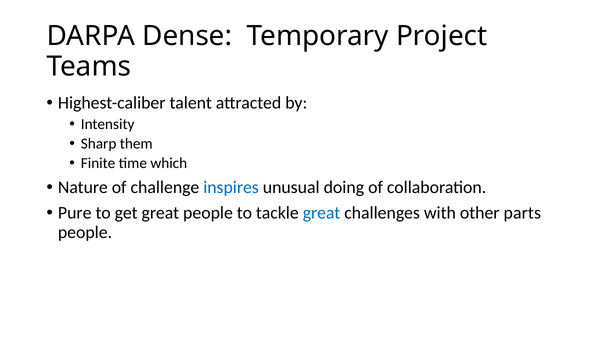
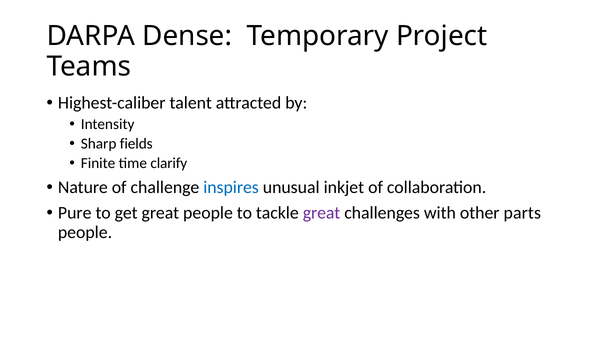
them: them -> fields (136, 144)
which: which -> clarify (169, 163)
doing: doing -> inkjet (344, 188)
great colour: blue -> purple (322, 213)
